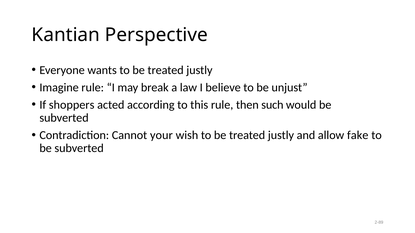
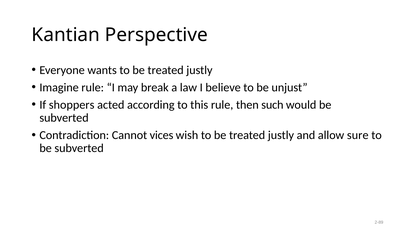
your: your -> vices (162, 135)
fake: fake -> sure (358, 135)
